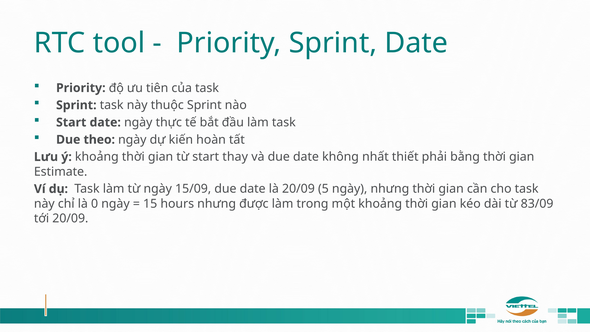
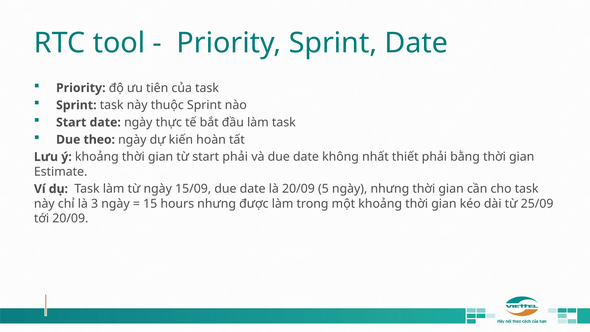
start thay: thay -> phải (235, 157)
0: 0 -> 3 (95, 204)
83/09: 83/09 -> 25/09 (537, 204)
